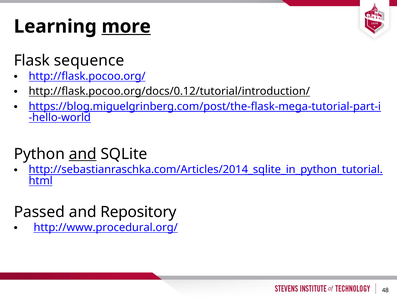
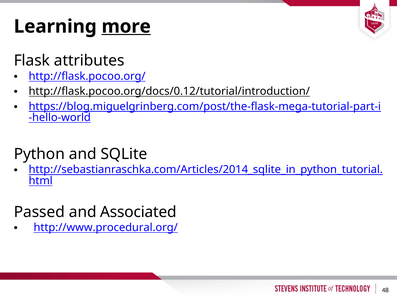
sequence: sequence -> attributes (89, 61)
and underline: present -> none (83, 154)
Repository: Repository -> Associated (138, 212)
